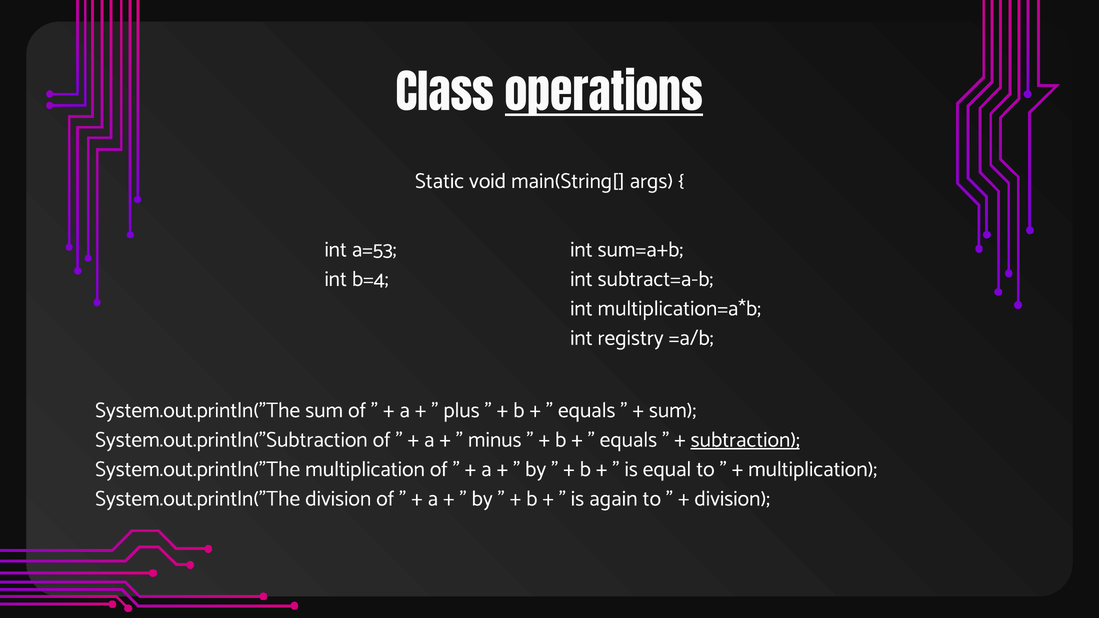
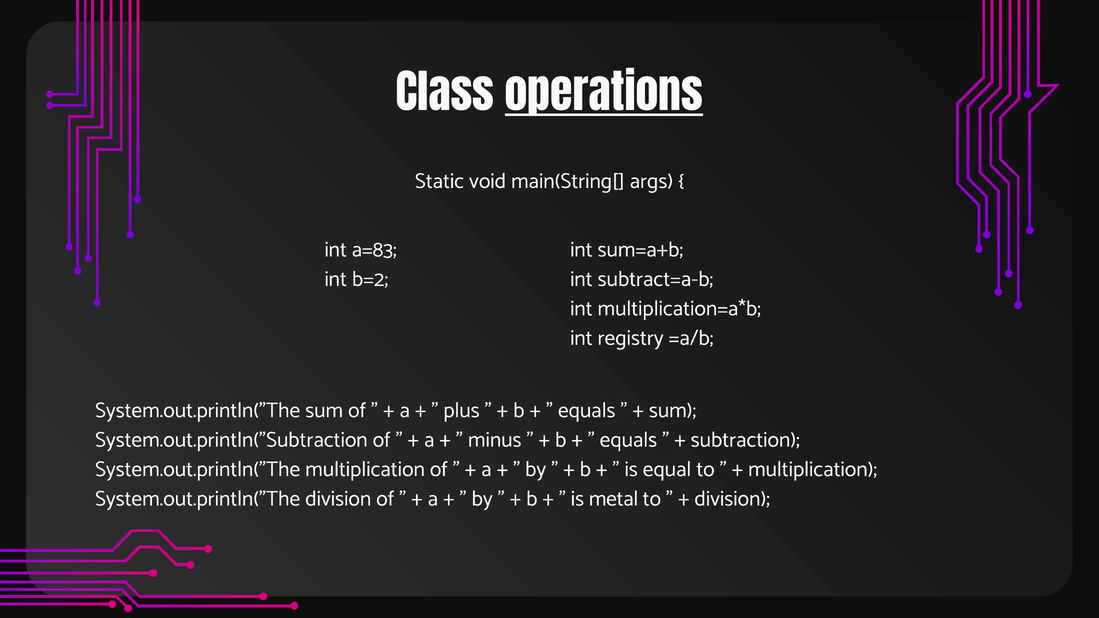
a=53: a=53 -> a=83 (374, 249)
b=4: b=4 -> b=2 (370, 279)
subtraction underline: present -> none (745, 440)
again: again -> metal (614, 499)
